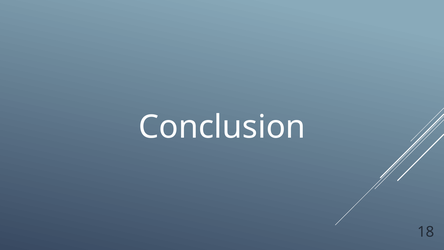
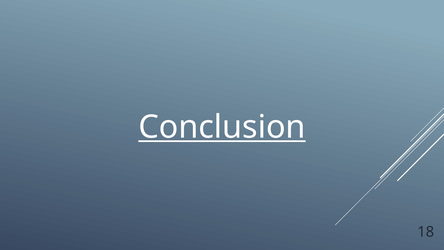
Conclusion underline: none -> present (222, 127)
